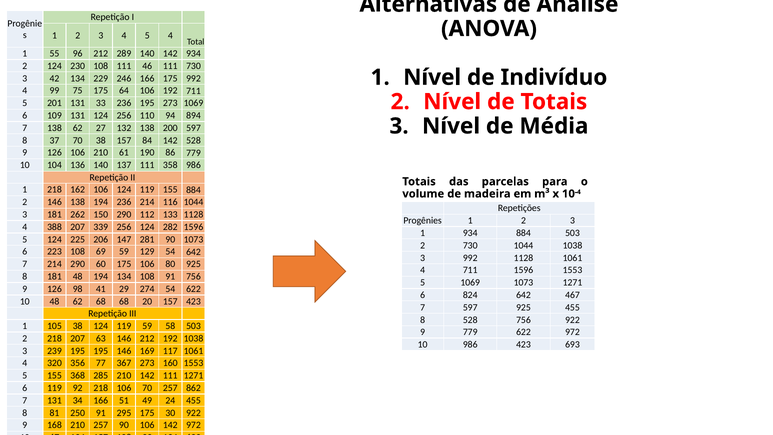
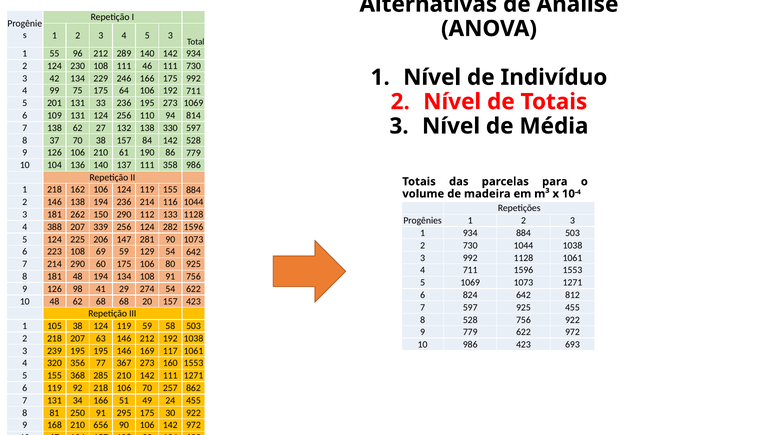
5 4: 4 -> 3 (170, 35)
894: 894 -> 814 (193, 116)
200: 200 -> 330 (170, 128)
467: 467 -> 812 (572, 295)
210 257: 257 -> 656 (101, 425)
